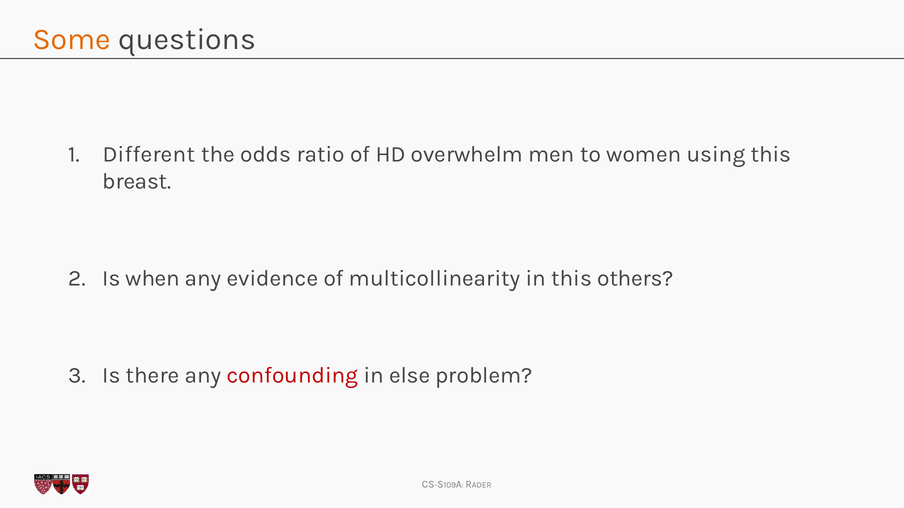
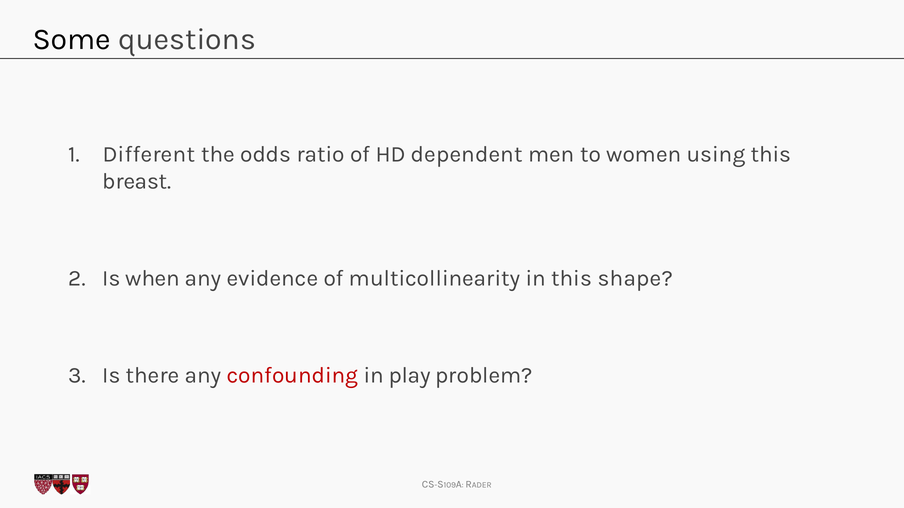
Some colour: orange -> black (72, 40)
overwhelm: overwhelm -> dependent (467, 154)
others: others -> shape (635, 279)
else: else -> play (410, 376)
